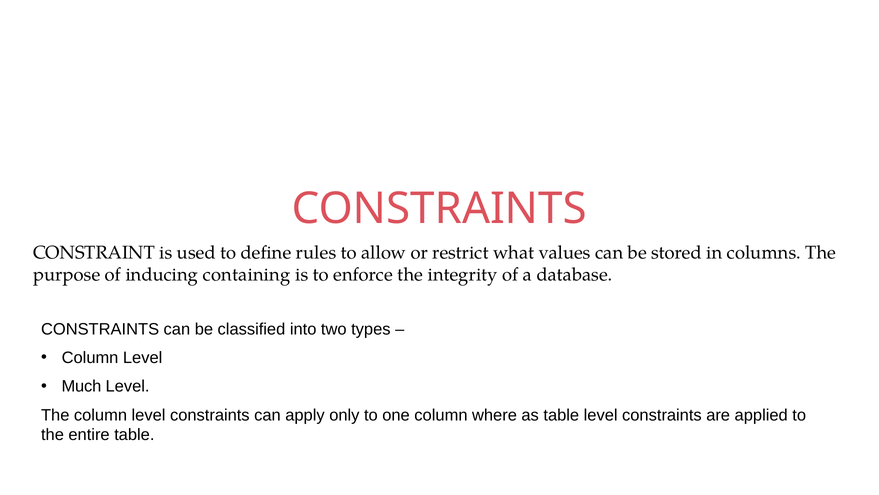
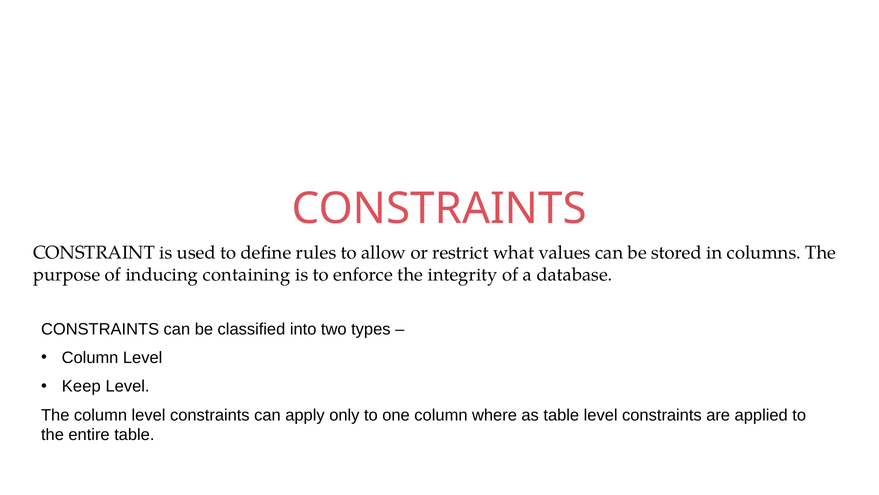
Much: Much -> Keep (81, 386)
